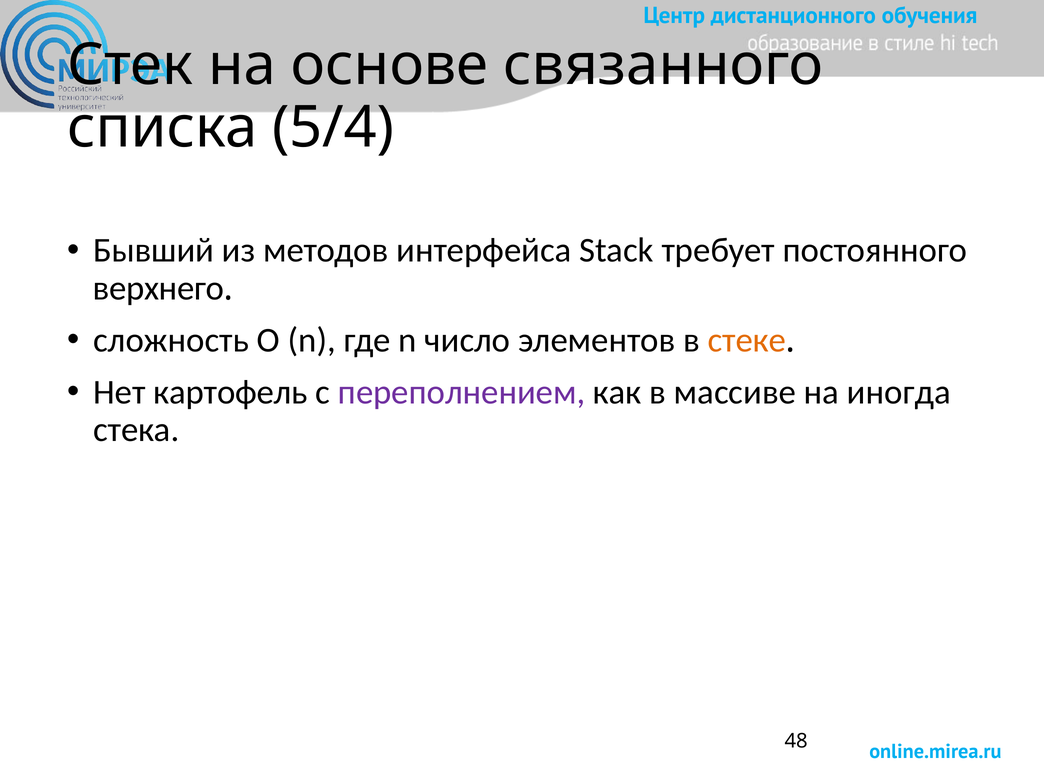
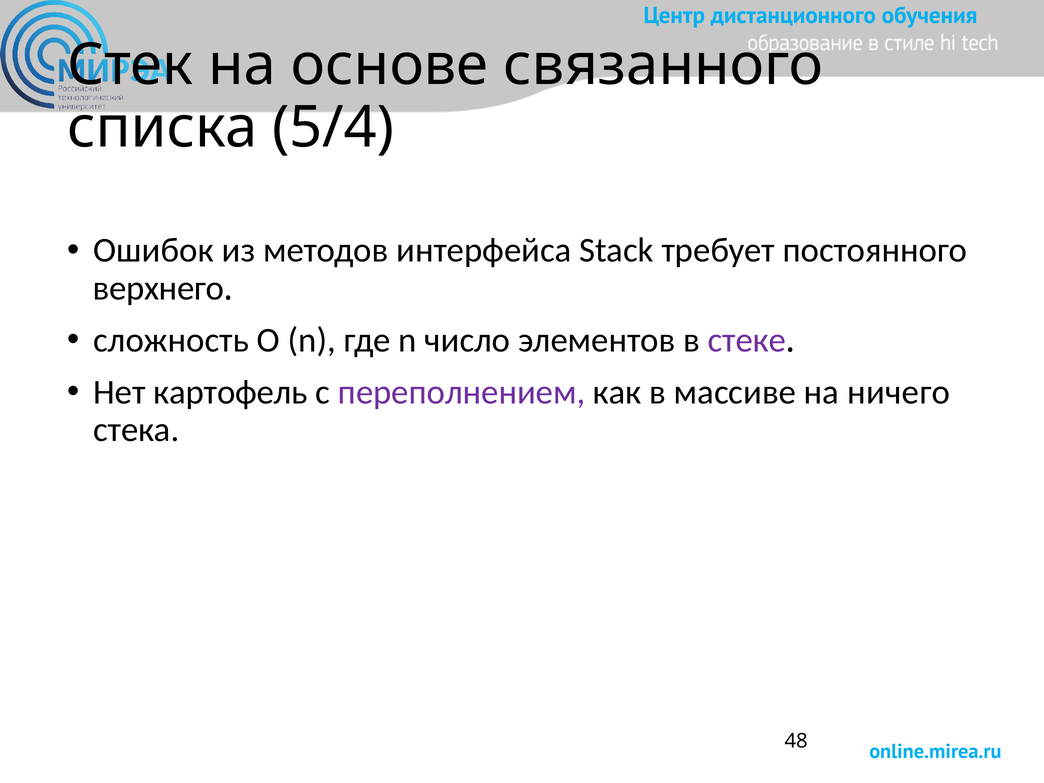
Бывший: Бывший -> Ошибок (154, 250)
стеке colour: orange -> purple (747, 340)
иногда: иногда -> ничего (899, 392)
